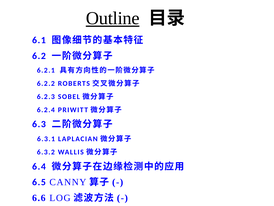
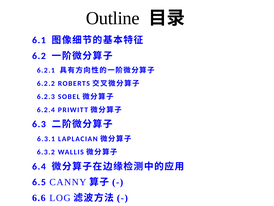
Outline underline: present -> none (113, 18)
